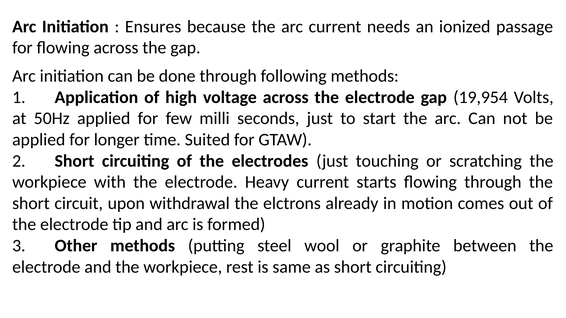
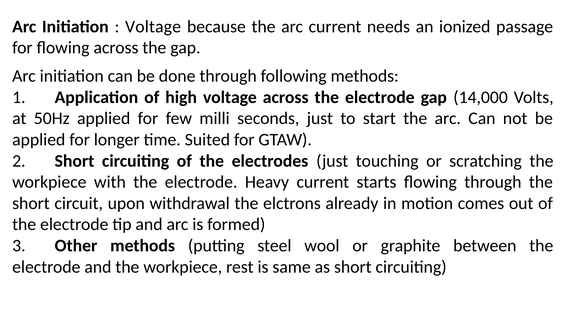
Ensures: Ensures -> Voltage (153, 27)
19,954: 19,954 -> 14,000 (481, 97)
